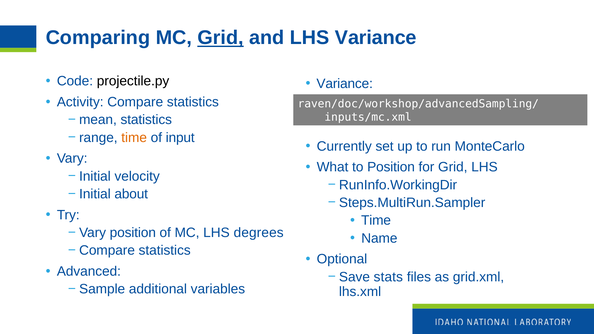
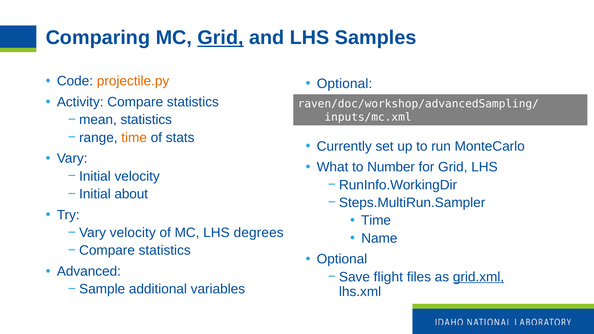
LHS Variance: Variance -> Samples (376, 38)
projectile.py colour: black -> orange (133, 81)
Variance: Variance -> Optional (345, 84)
input: input -> stats (180, 138)
to Position: Position -> Number (391, 167)
position: position -> velocity (133, 233)
stats: stats -> flight (388, 277)
grid.xml underline: none -> present (479, 277)
